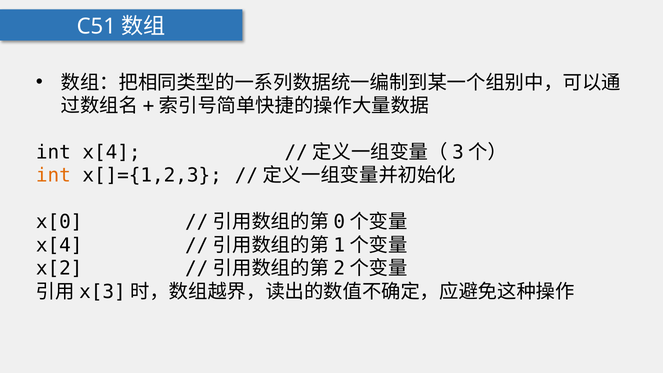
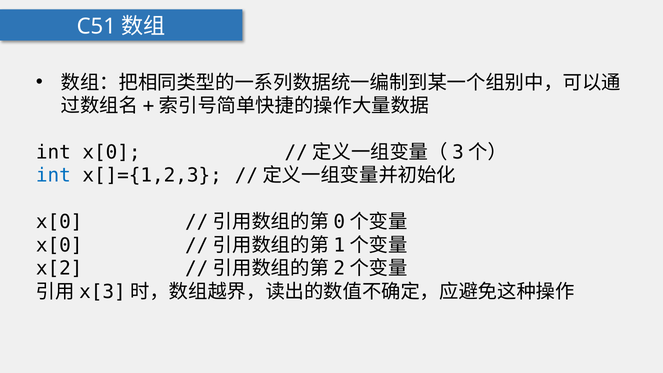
int x[4: x[4 -> x[0 (111, 152)
int colour: orange -> blue (53, 175)
x[4: x[4 -> x[0 (59, 245)
